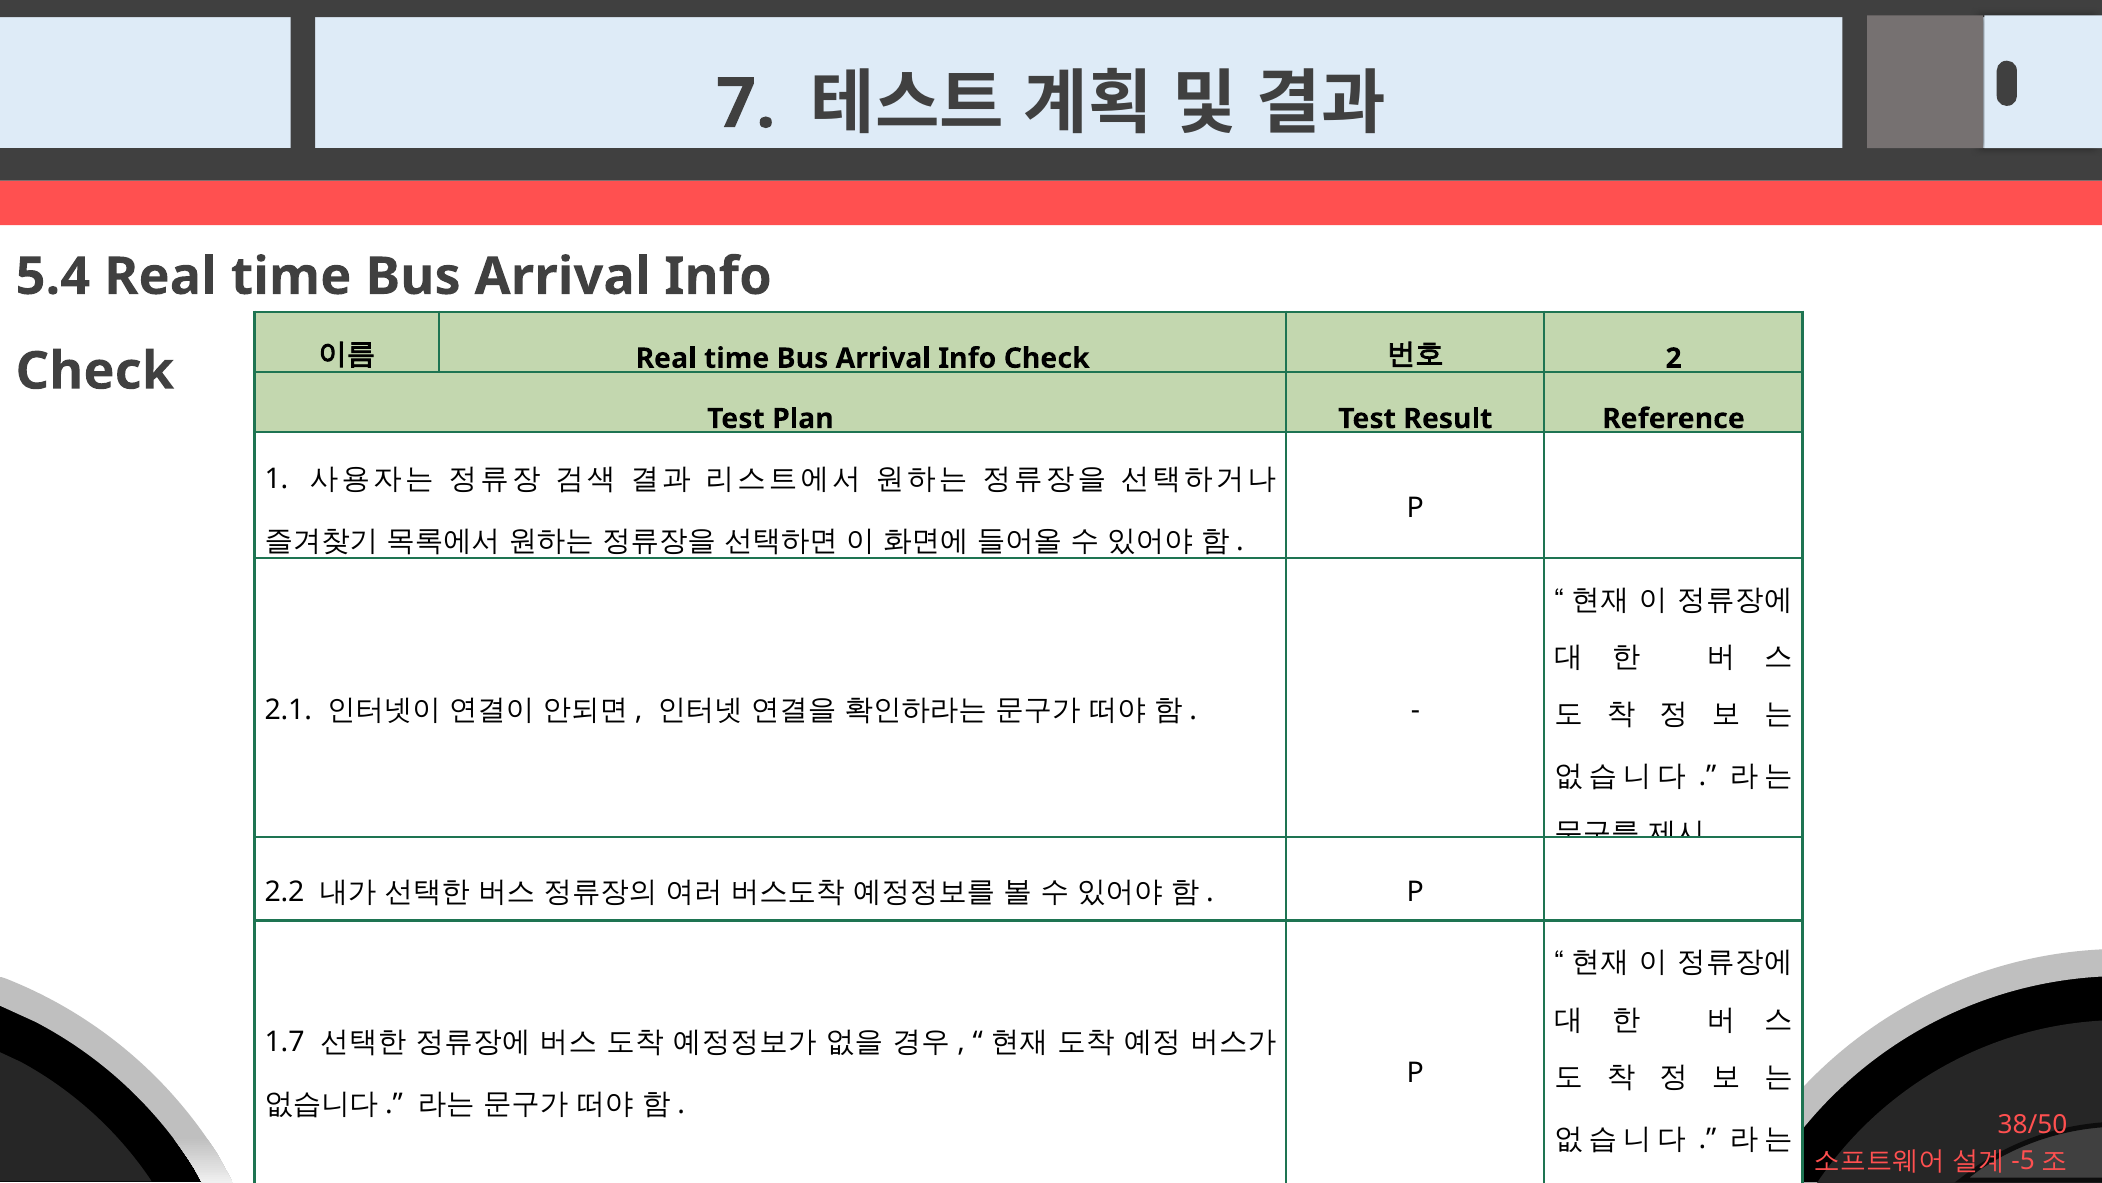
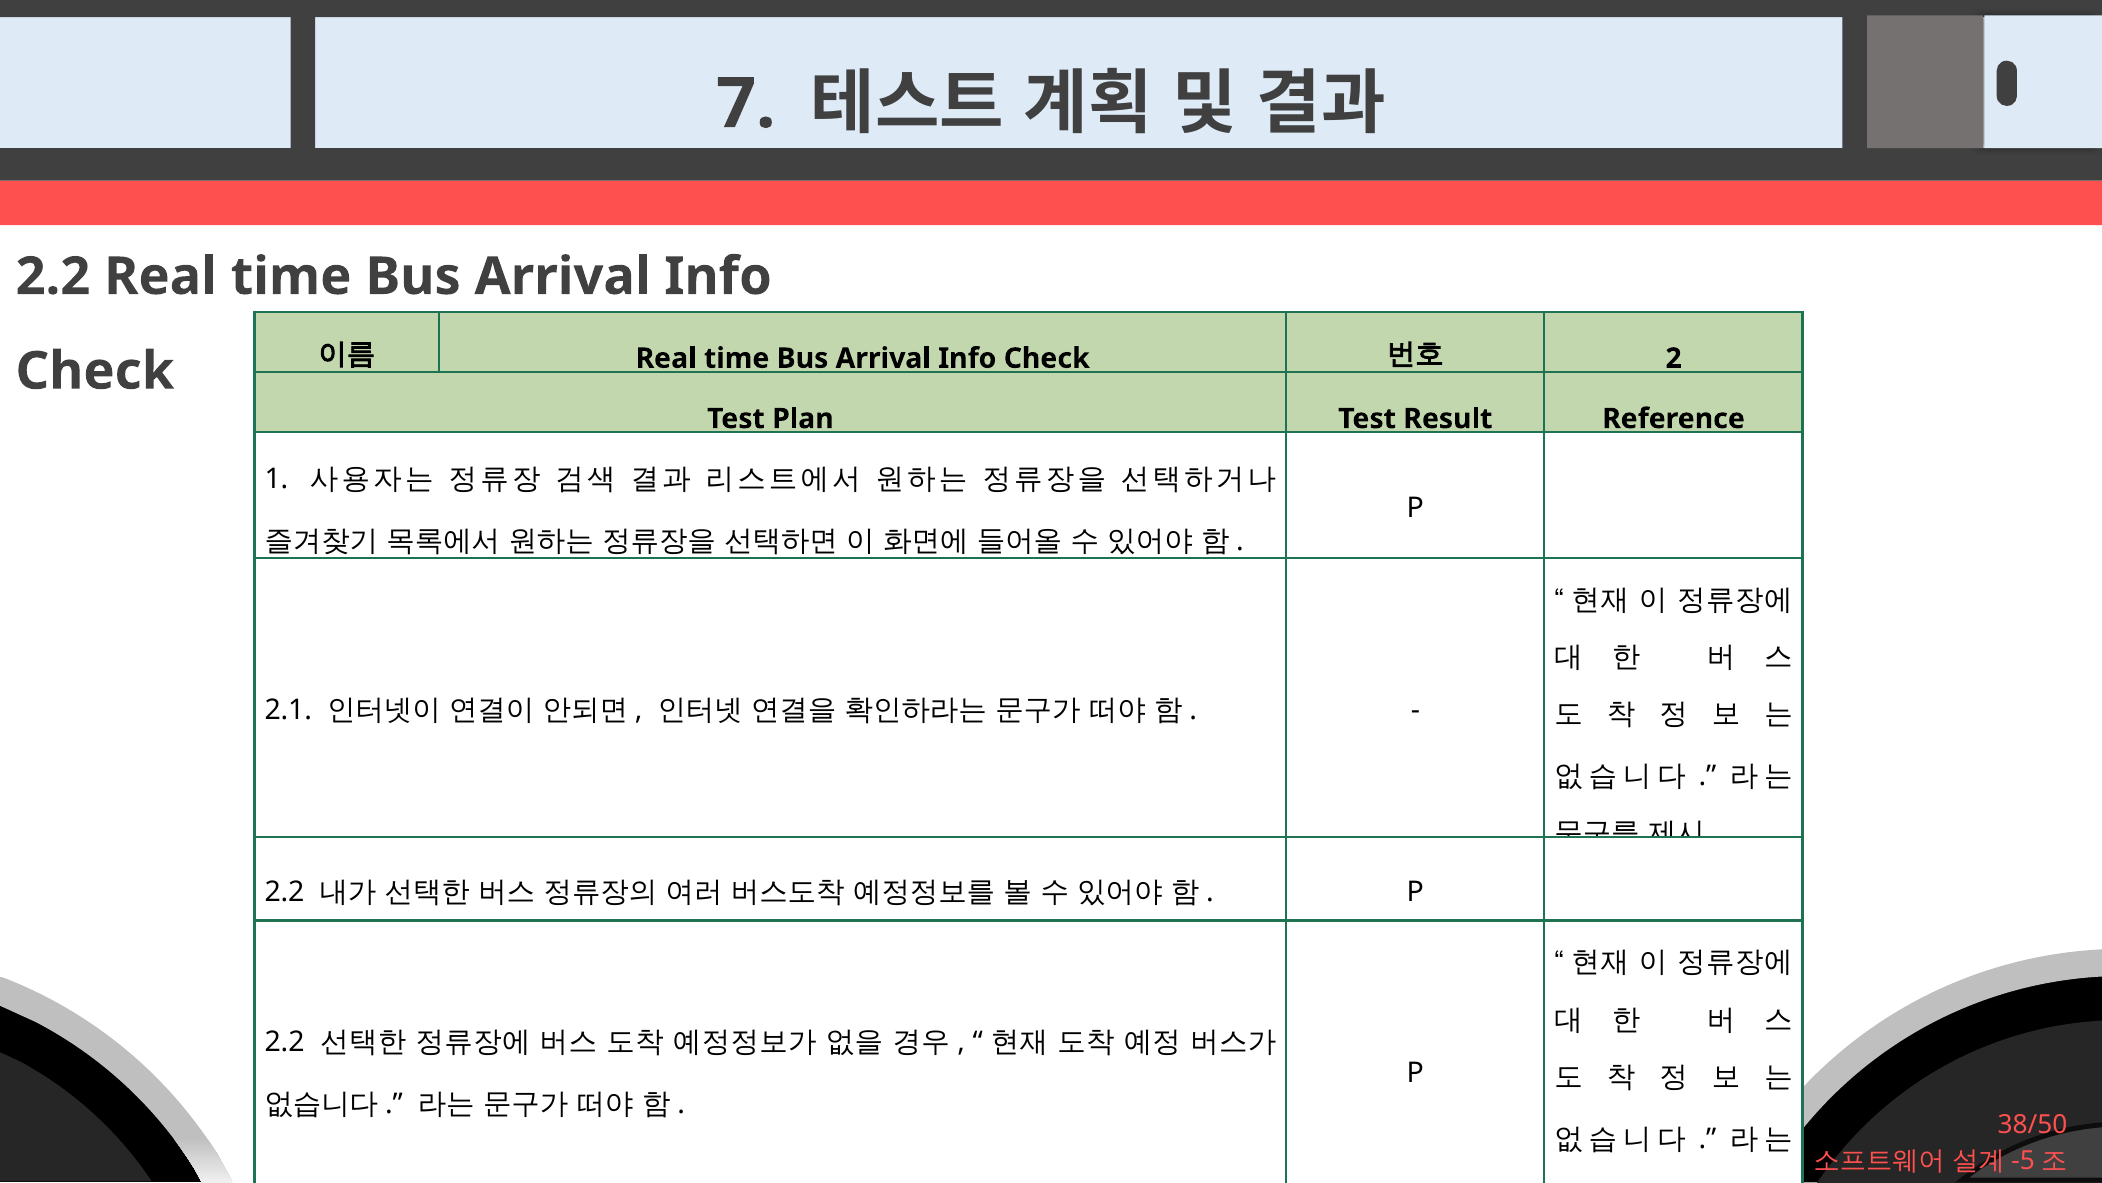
5.4: 5.4 -> 2.2 (53, 277)
1.7: 1.7 -> 2.2 (285, 1042)
